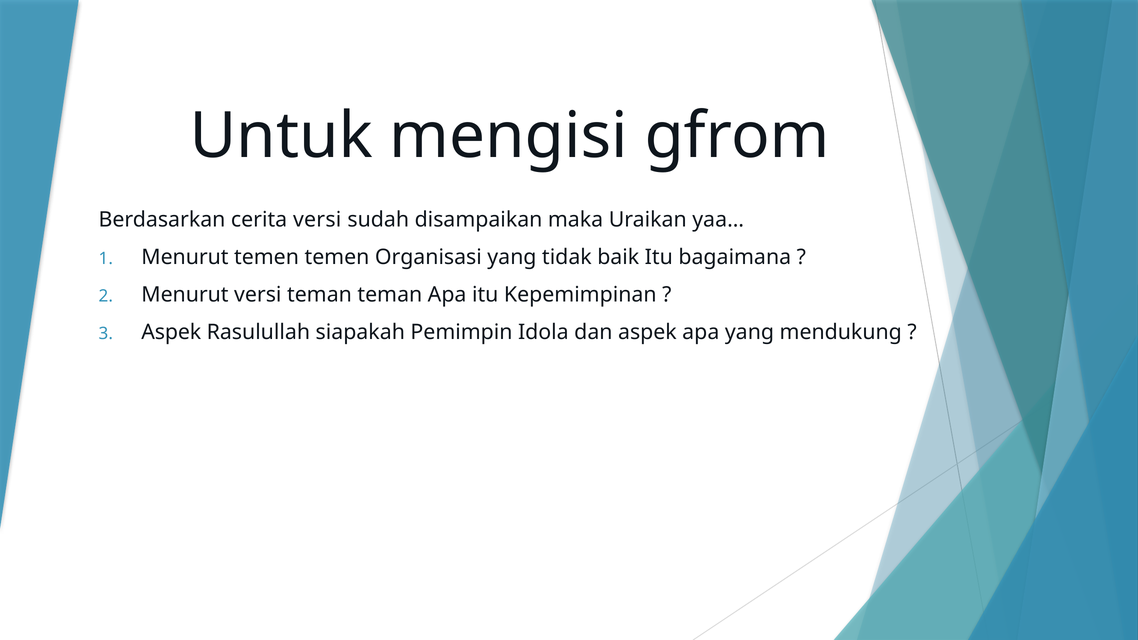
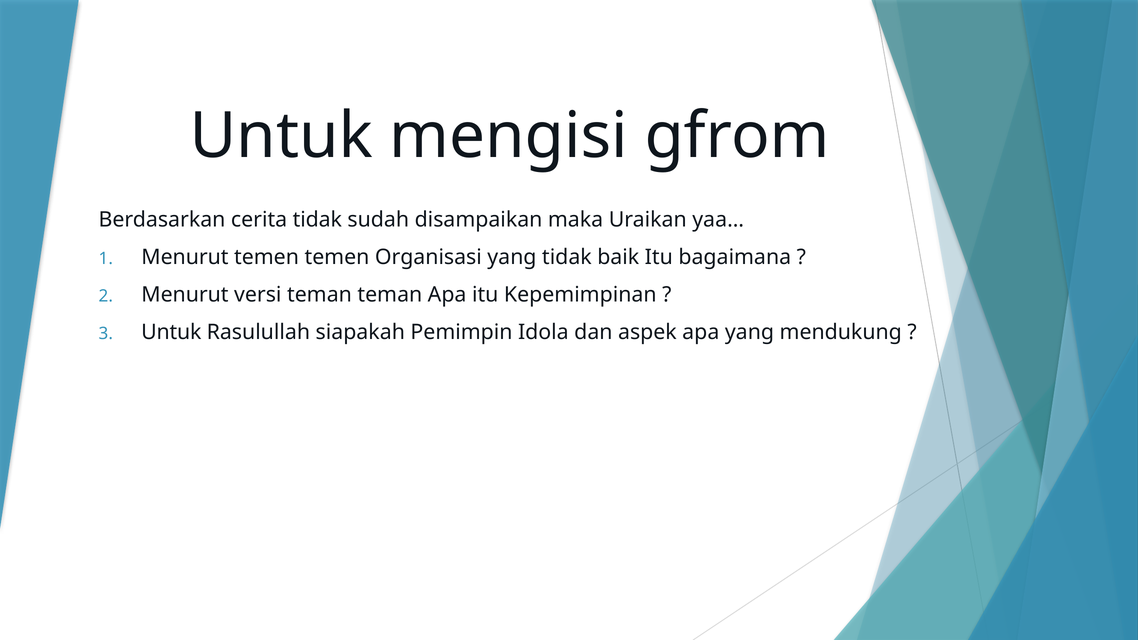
cerita versi: versi -> tidak (317, 220)
Aspek: Aspek -> Untuk (171, 332)
